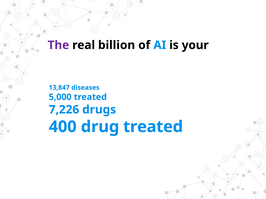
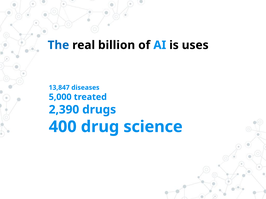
The colour: purple -> blue (58, 45)
your: your -> uses (195, 45)
7,226: 7,226 -> 2,390 (64, 110)
drug treated: treated -> science (153, 127)
